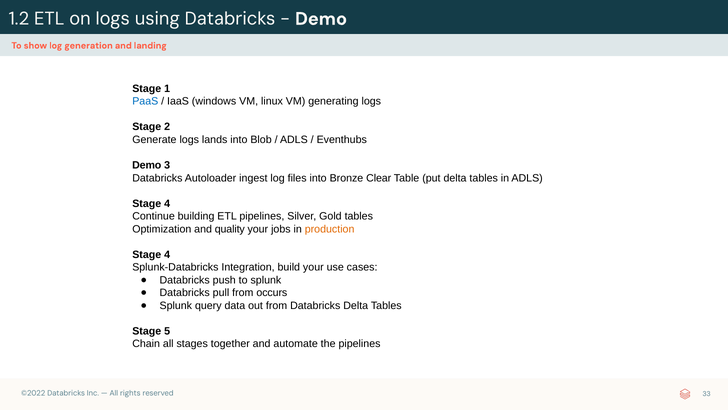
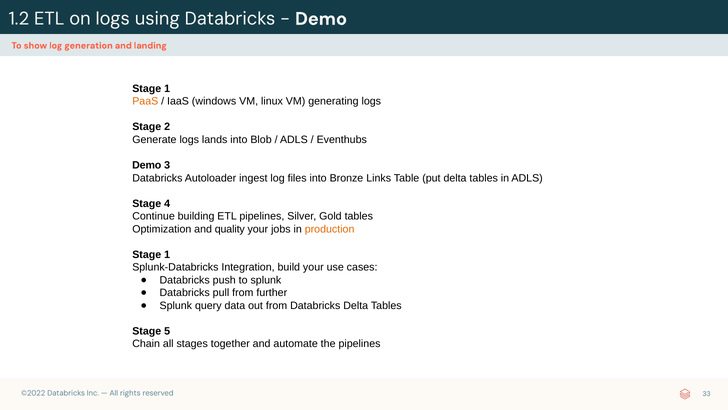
PaaS colour: blue -> orange (145, 101)
Clear: Clear -> Links (379, 178)
4: 4 -> 1 (167, 254)
occurs: occurs -> further (272, 293)
